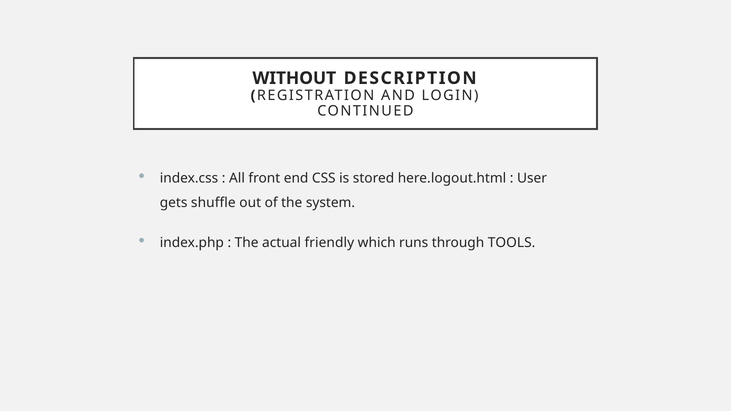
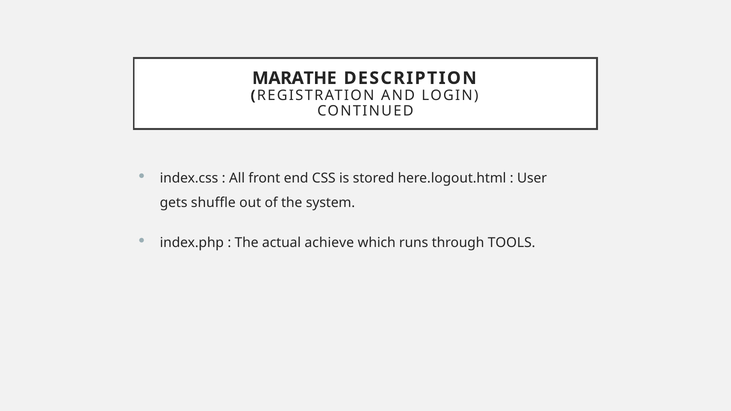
WITHOUT: WITHOUT -> MARATHE (294, 78)
friendly: friendly -> achieve (329, 243)
